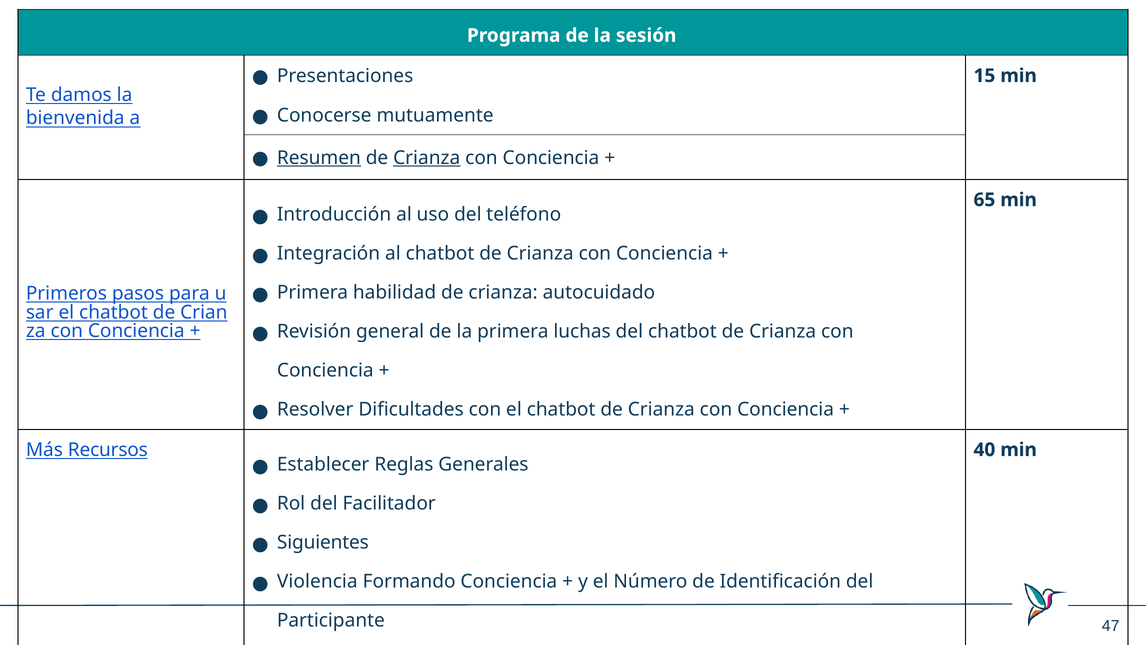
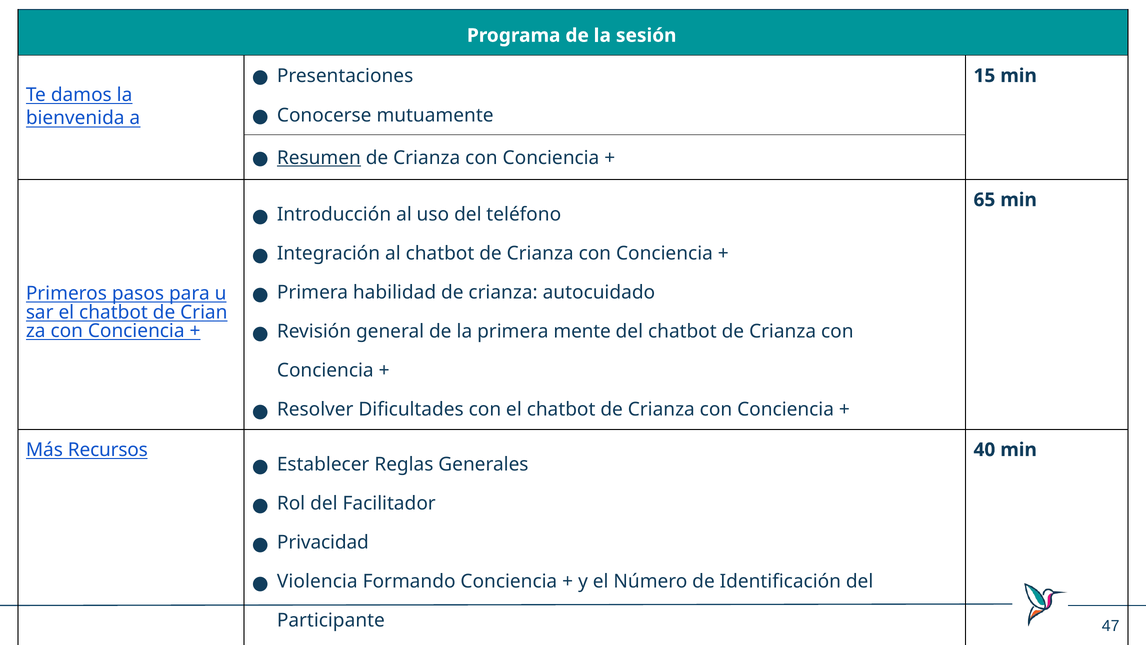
Crianza underline: present -> none (427, 158)
luchas: luchas -> mente (582, 331)
Siguientes: Siguientes -> Privacidad (323, 542)
